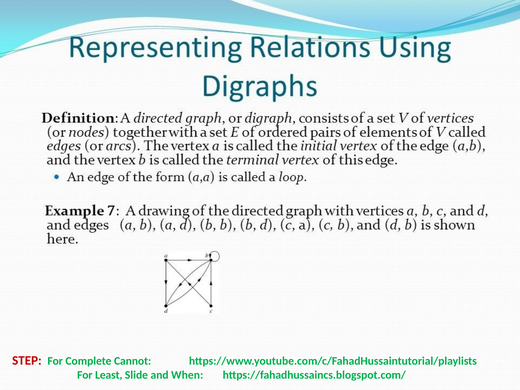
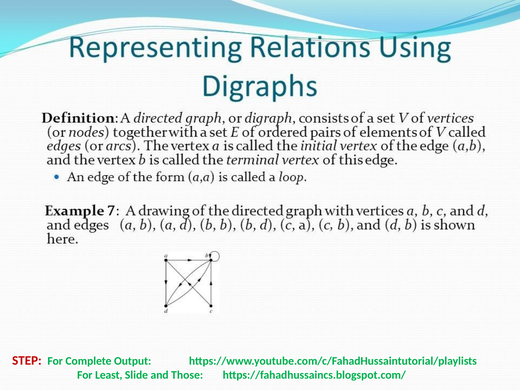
Cannot: Cannot -> Output (133, 361)
When: When -> Those (187, 375)
